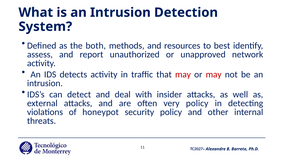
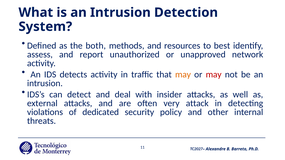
may colour: red -> orange (183, 75)
very policy: policy -> attack (197, 103)
honeypot: honeypot -> dedicated (101, 112)
